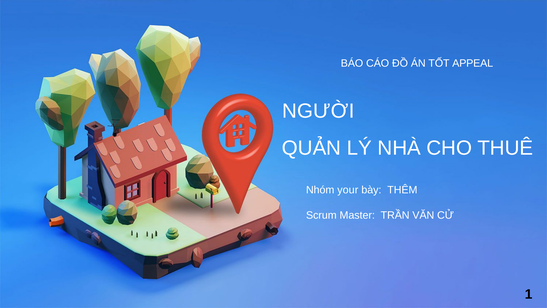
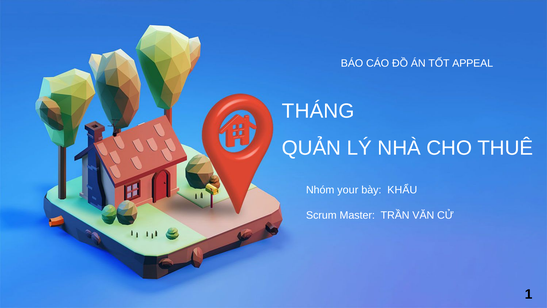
NGƯỜI: NGƯỜI -> THÁNG (318, 111)
THÊM: THÊM -> KHẨU (402, 190)
